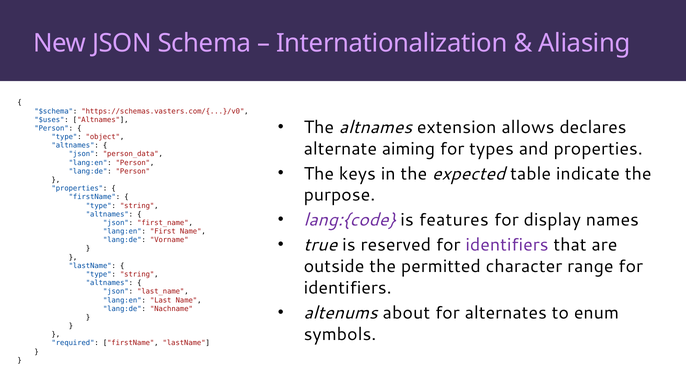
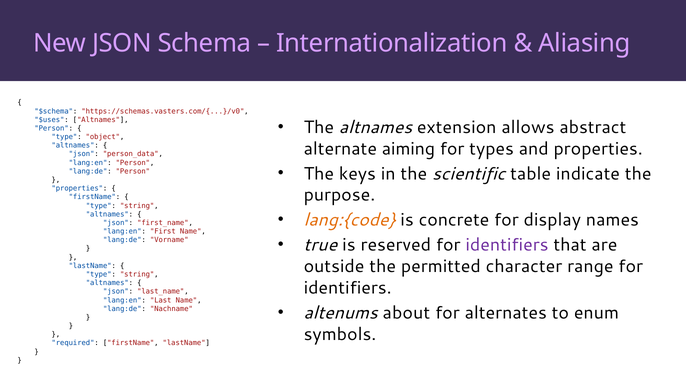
declares: declares -> abstract (593, 127)
expected: expected -> scientific (469, 174)
lang:{code colour: purple -> orange (350, 220)
features: features -> concrete (454, 220)
